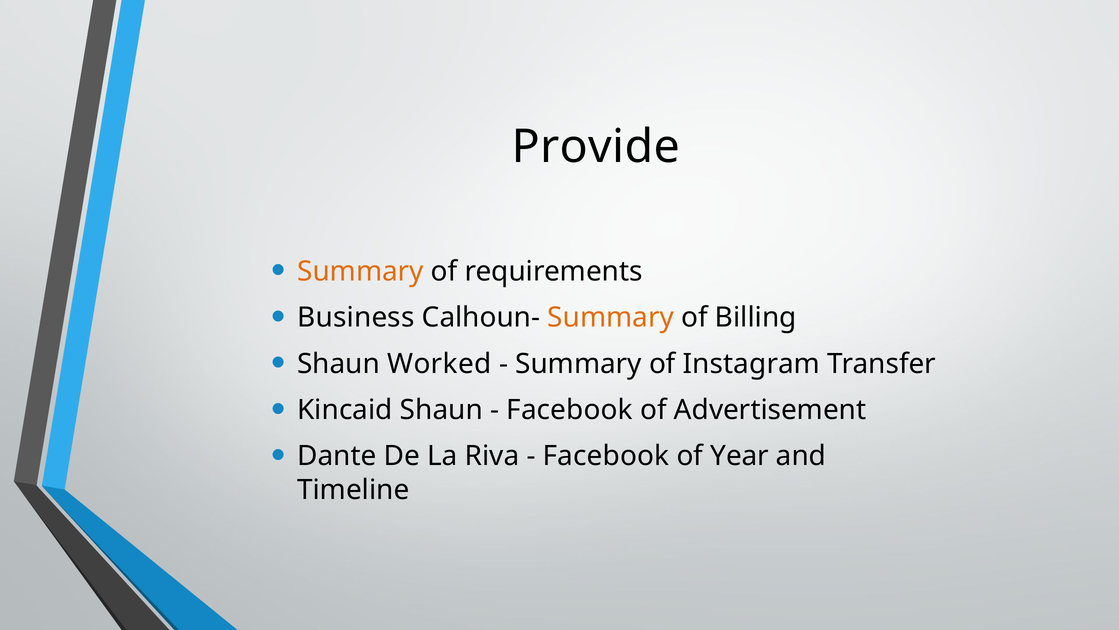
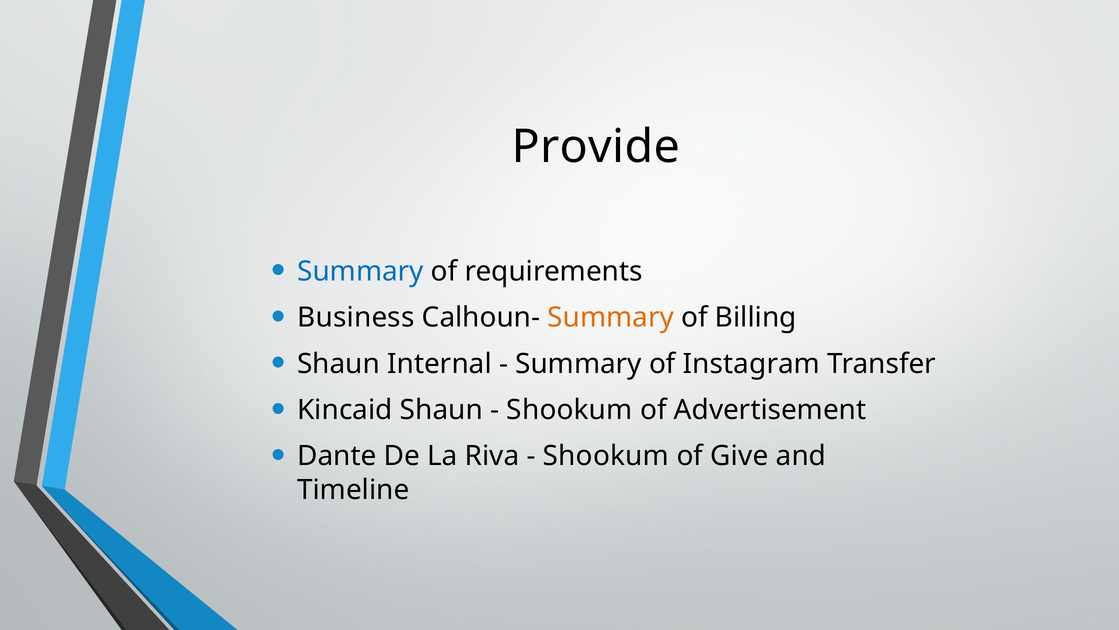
Summary colour: orange -> blue (360, 271)
Worked: Worked -> Internal (439, 363)
Facebook: Facebook -> Shookum (570, 410)
Facebook: Facebook -> Shookum (606, 456)
Year: Year -> Give (739, 456)
